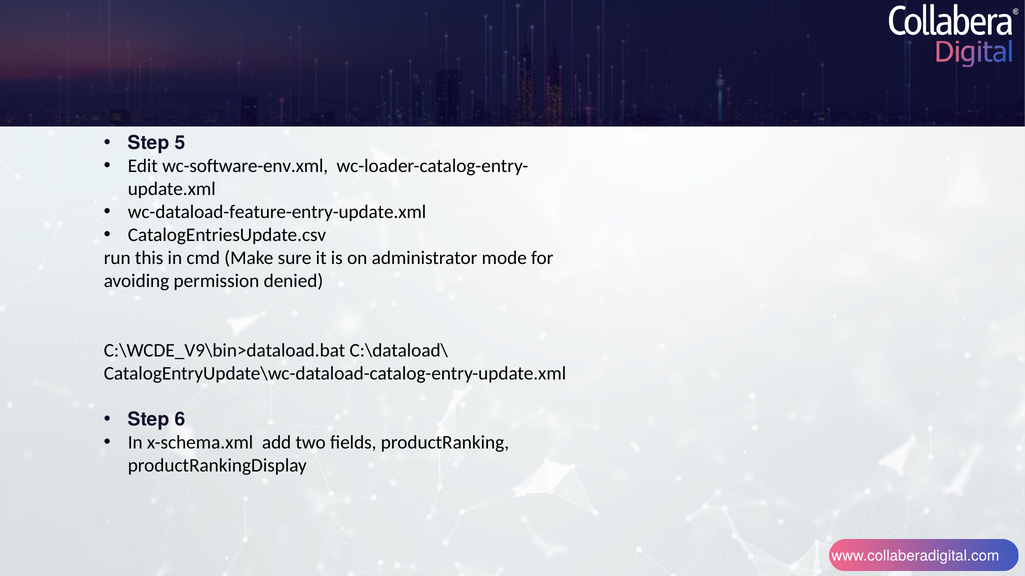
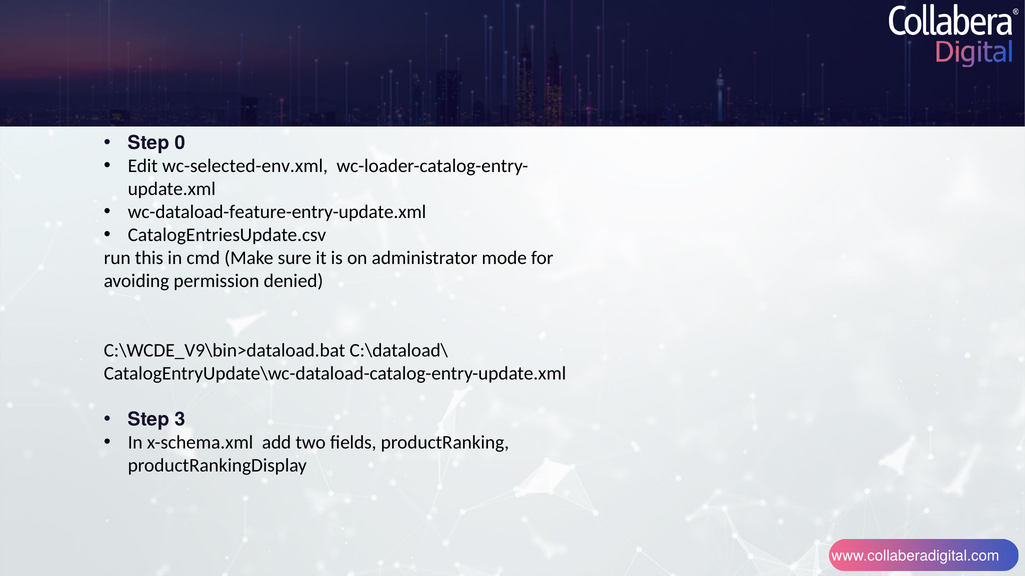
5: 5 -> 0 (180, 143)
wc-software-env.xml: wc-software-env.xml -> wc-selected-env.xml (245, 166)
6: 6 -> 3 (180, 420)
